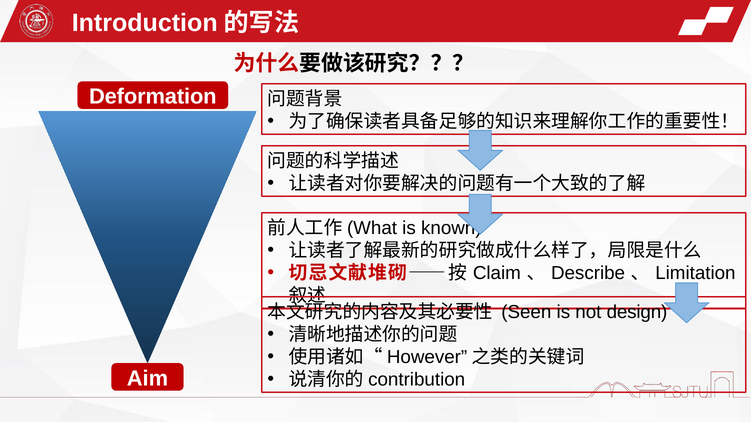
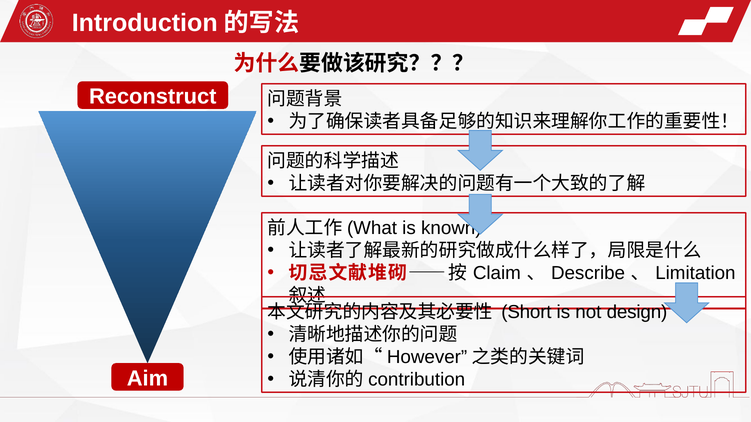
Deformation: Deformation -> Reconstruct (153, 97)
Seen: Seen -> Short (526, 313)
